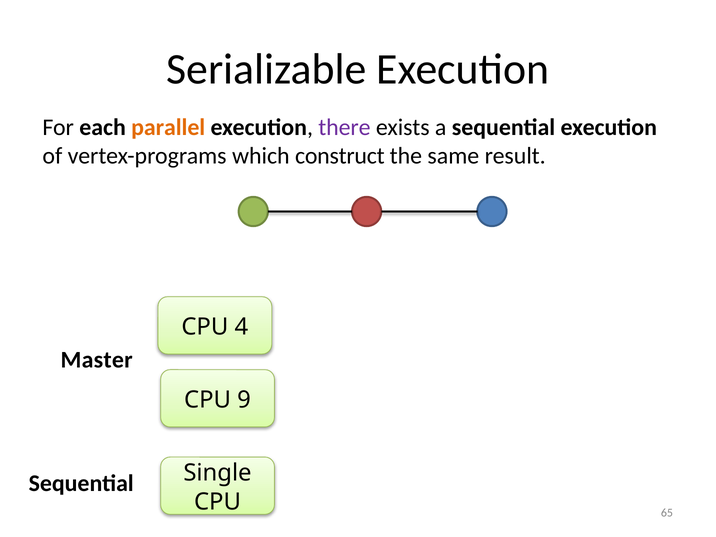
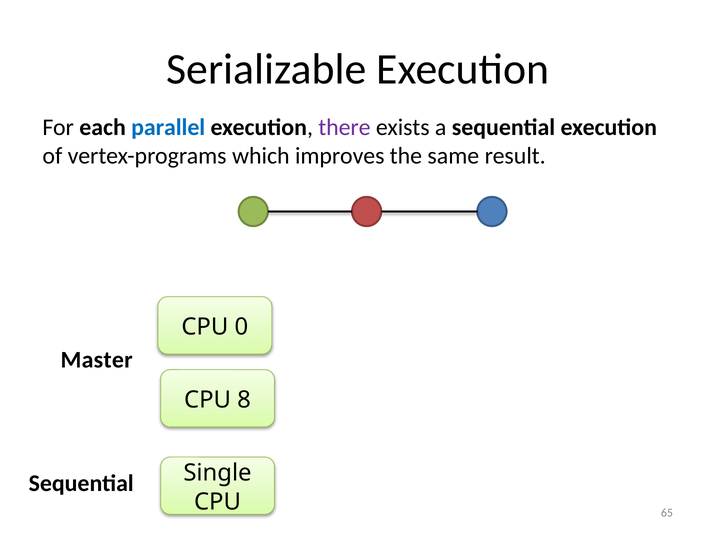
parallel colour: orange -> blue (168, 127)
construct: construct -> improves (340, 156)
4: 4 -> 0 (241, 327)
9: 9 -> 8 (244, 400)
